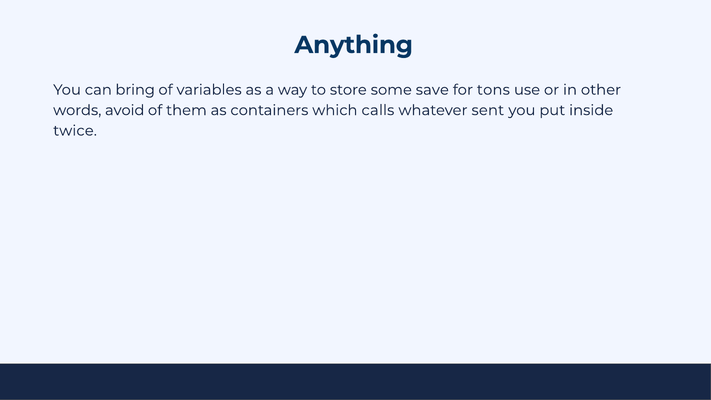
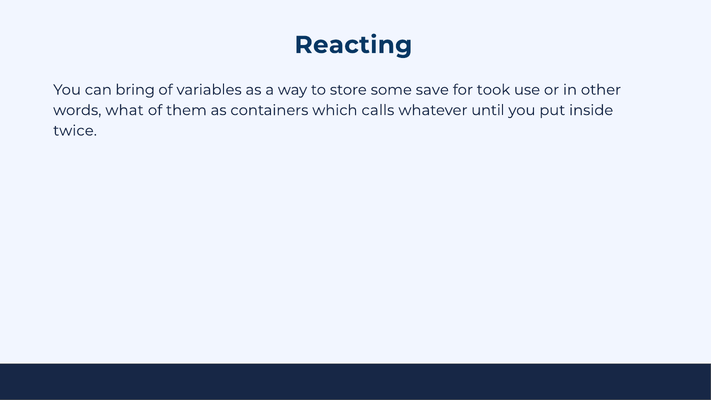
Anything: Anything -> Reacting (353, 45)
tons: tons -> took (493, 90)
avoid: avoid -> what (125, 110)
sent: sent -> until (488, 110)
